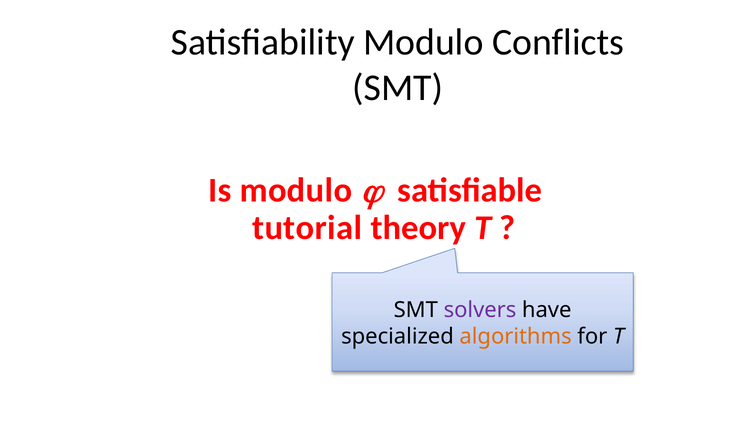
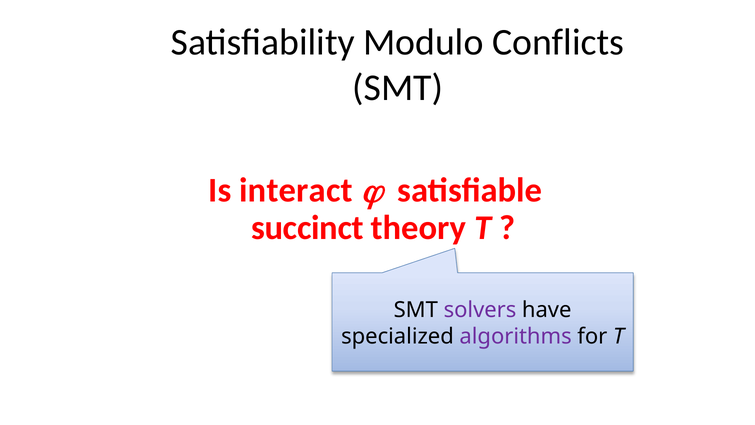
Is modulo: modulo -> interact (296, 190)
tutorial: tutorial -> succinct (307, 228)
algorithms colour: orange -> purple (516, 336)
